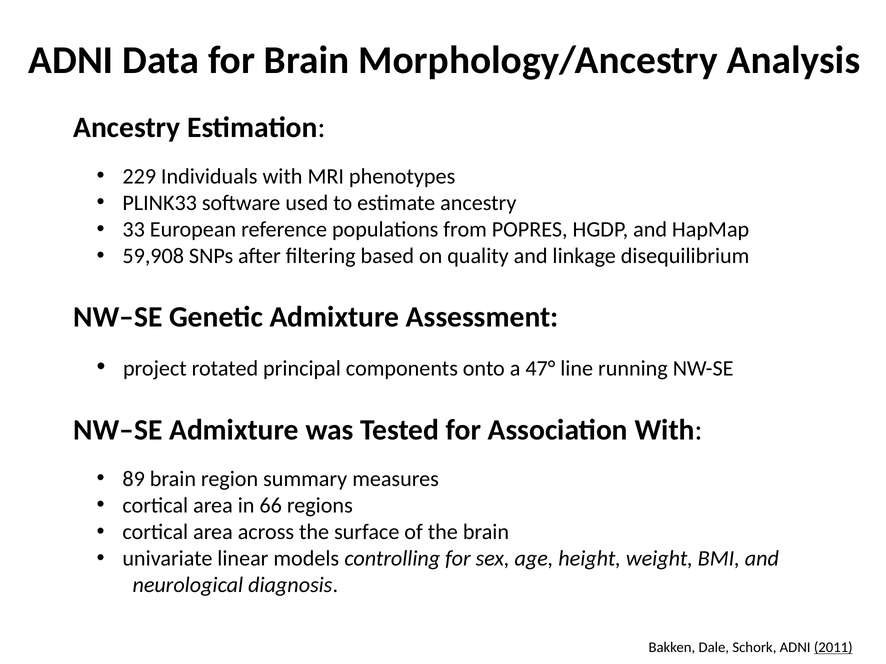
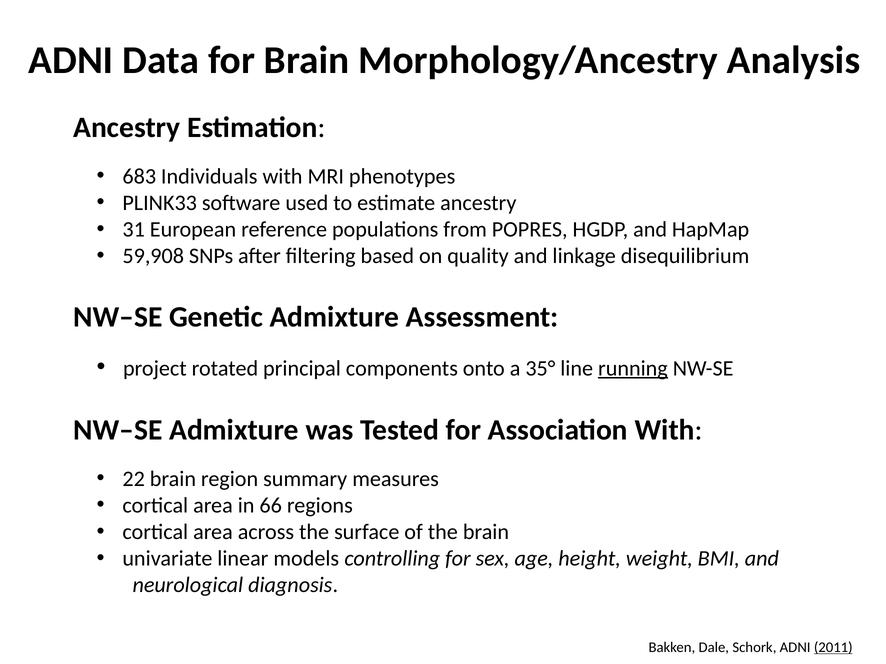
229: 229 -> 683 (139, 176)
33: 33 -> 31 (134, 230)
47°: 47° -> 35° (540, 369)
running underline: none -> present (633, 369)
89: 89 -> 22 (134, 479)
